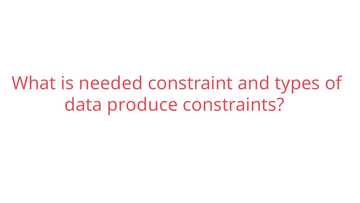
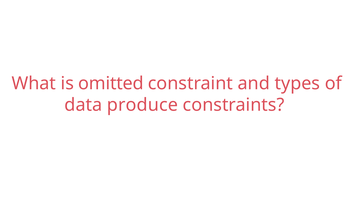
needed: needed -> omitted (111, 83)
